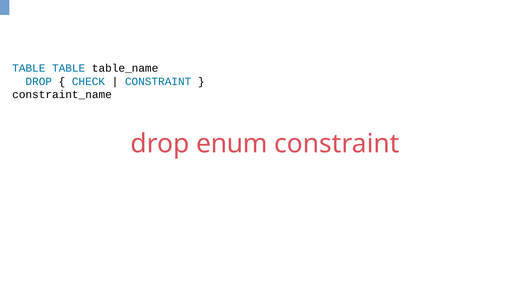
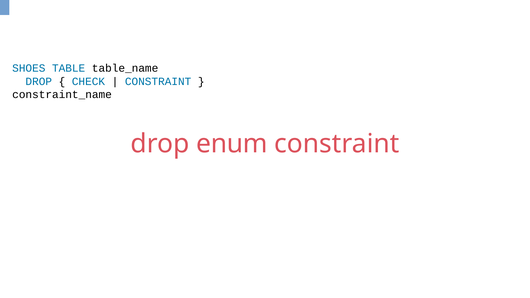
TABLE: TABLE -> SHOES (29, 68)
